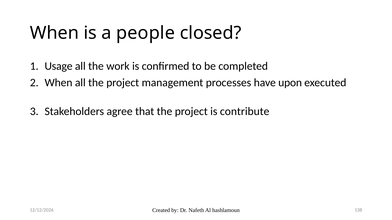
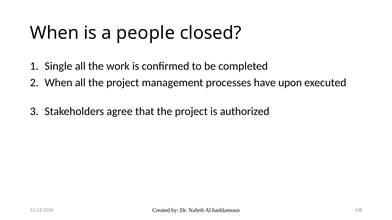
Usage: Usage -> Single (58, 66)
contribute: contribute -> authorized (245, 111)
